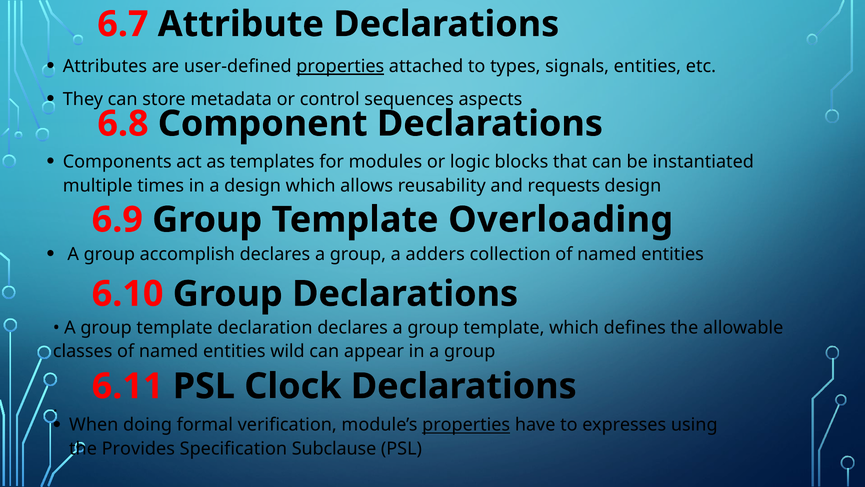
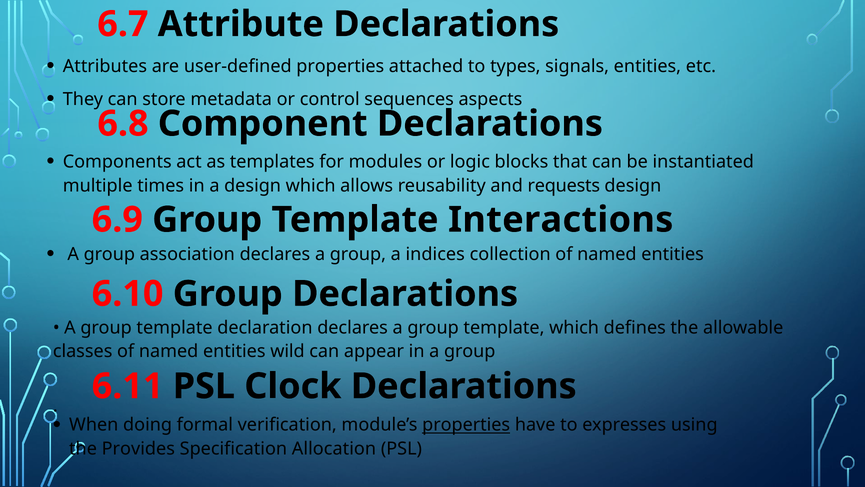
properties underline: present -> none (340, 66)
Overloading: Overloading -> Interactions (561, 220)
accomplish: accomplish -> association (187, 254)
adders: adders -> indices (435, 254)
Subclause: Subclause -> Allocation (334, 448)
